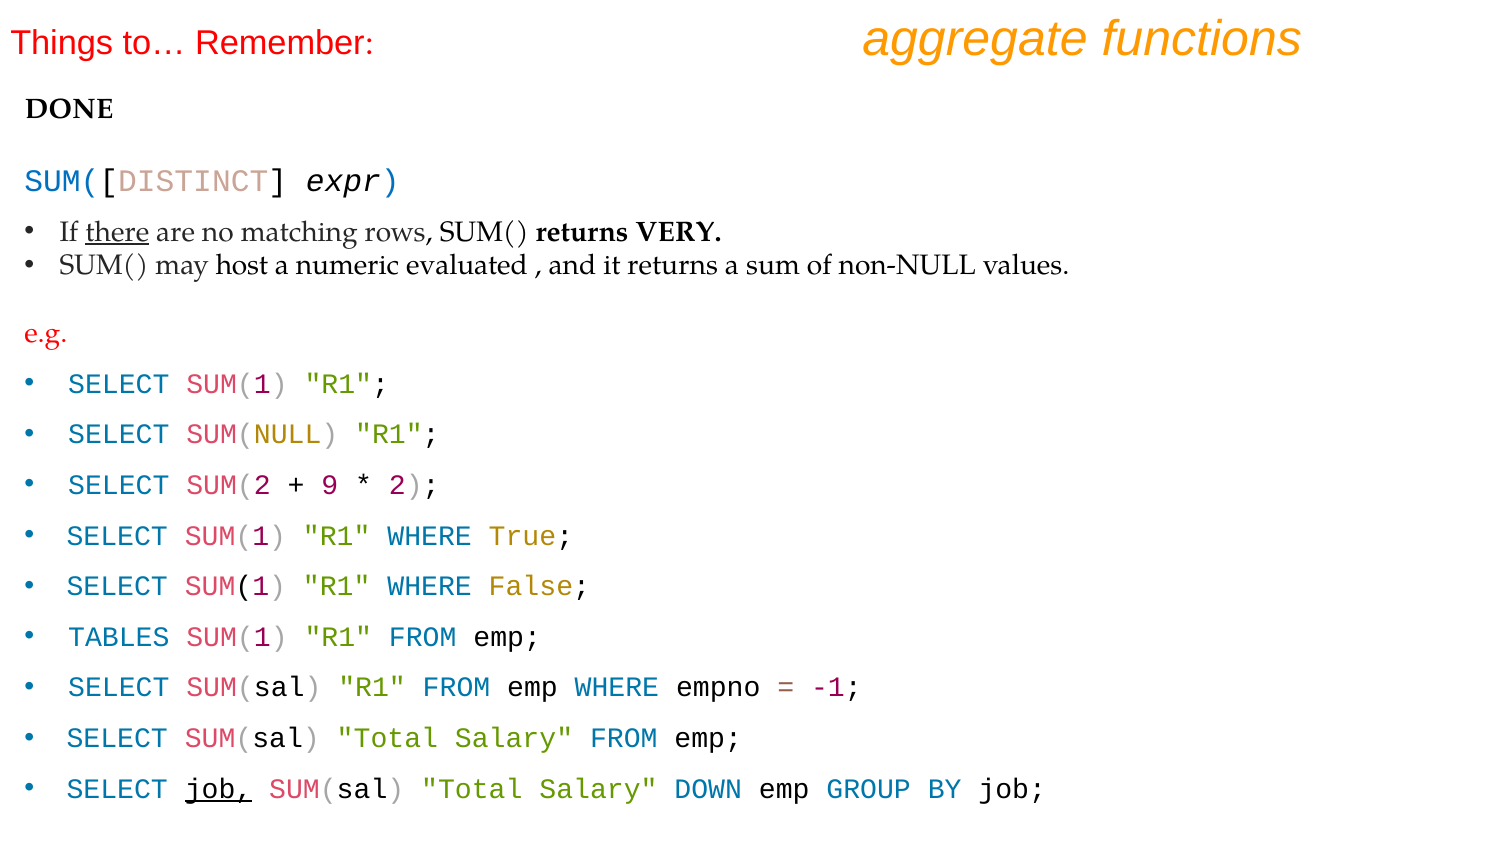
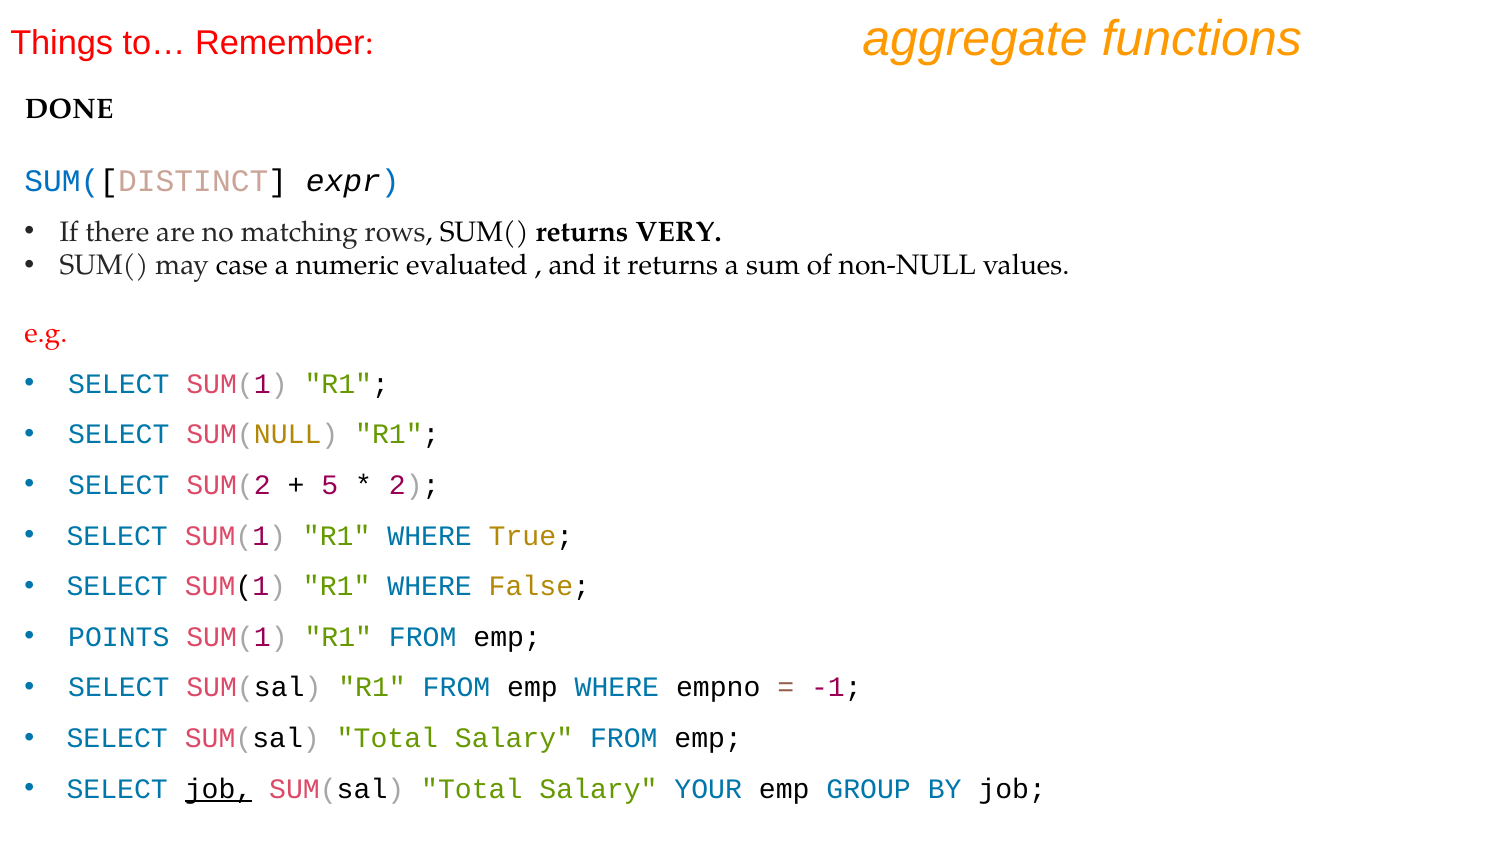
there underline: present -> none (117, 232)
host: host -> case (242, 266)
9: 9 -> 5 (330, 485)
TABLES: TABLES -> POINTS (119, 637)
DOWN: DOWN -> YOUR (708, 789)
